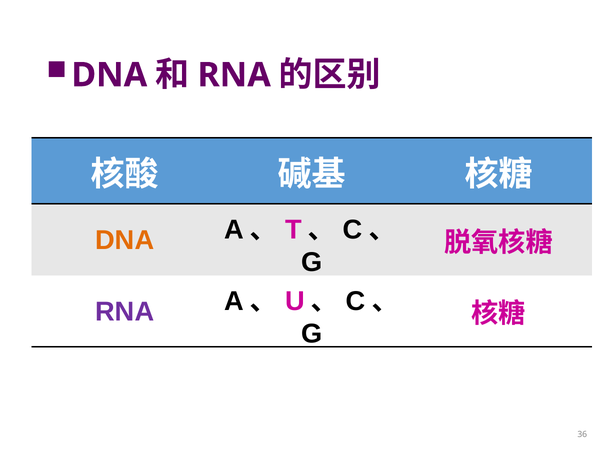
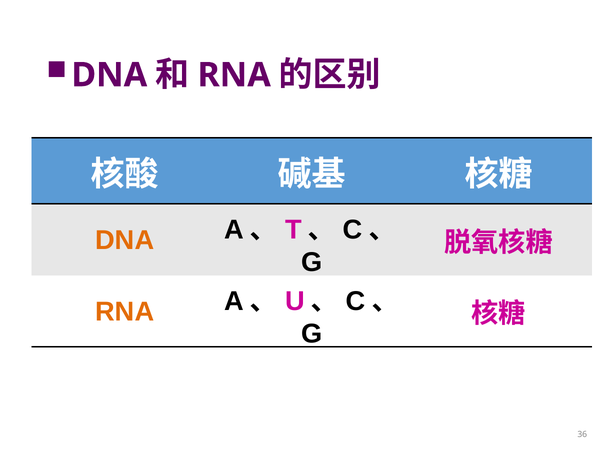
RNA colour: purple -> orange (125, 312)
